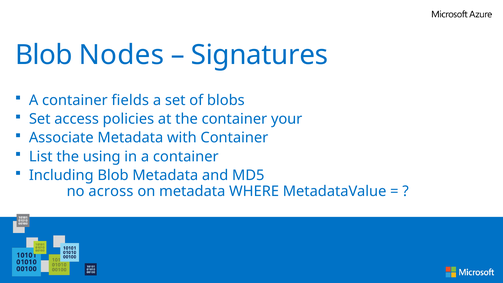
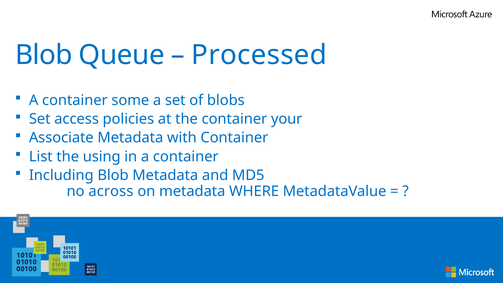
Nodes: Nodes -> Queue (122, 55)
Signatures: Signatures -> Processed (259, 55)
fields: fields -> some (130, 100)
